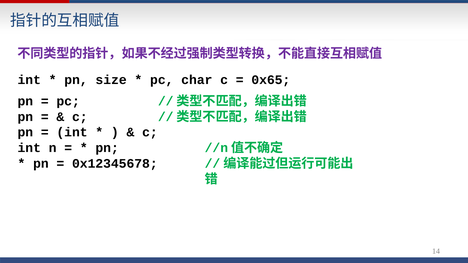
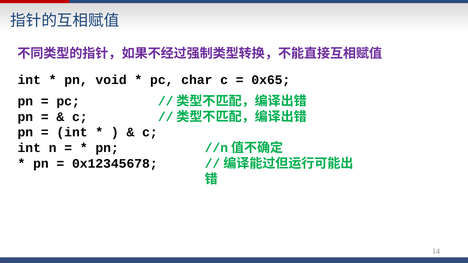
size: size -> void (111, 80)
